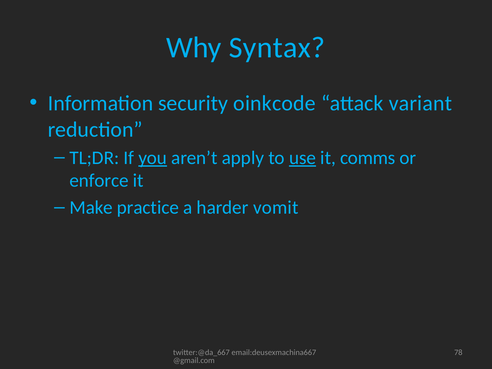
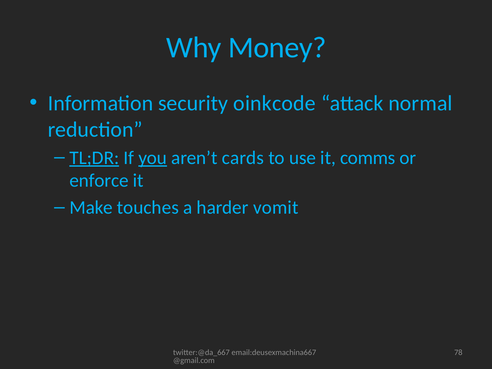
Syntax: Syntax -> Money (277, 48)
variant: variant -> normal (421, 103)
TL;DR underline: none -> present (94, 158)
apply: apply -> cards (243, 158)
use underline: present -> none (303, 158)
practice: practice -> touches (148, 207)
